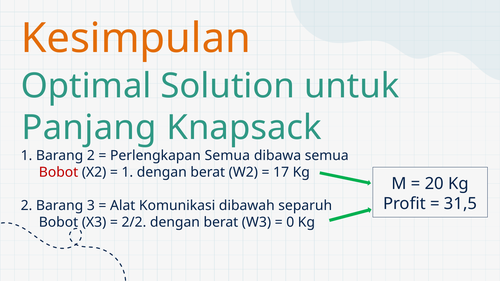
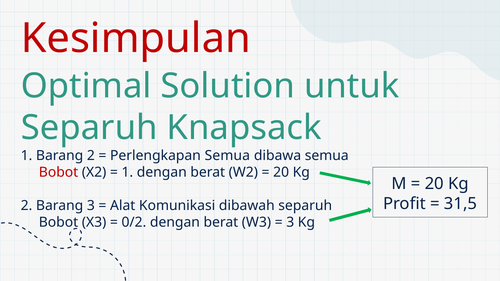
Kesimpulan colour: orange -> red (136, 38)
Panjang: Panjang -> Separuh (89, 128)
17: 17 -> 20 (281, 172)
2/2: 2/2 -> 0/2 (134, 222)
0: 0 -> 3 (290, 222)
